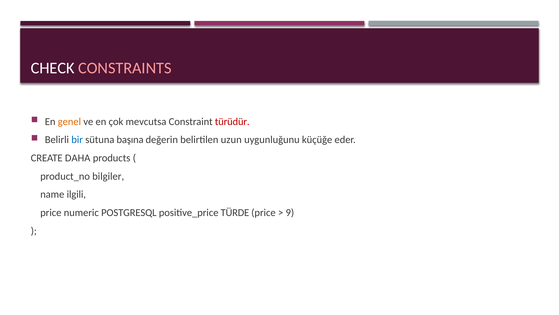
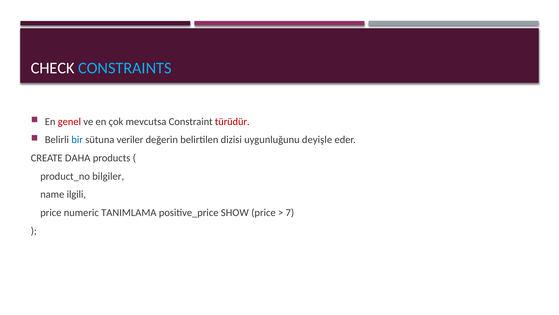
CONSTRAINTS colour: pink -> light blue (125, 68)
genel colour: orange -> red (69, 121)
başına: başına -> veriler (130, 140)
uzun: uzun -> dizisi (231, 140)
küçüğe: küçüğe -> deyişle (317, 140)
POSTGRESQL: POSTGRESQL -> TANIMLAMA (129, 212)
TÜRDE: TÜRDE -> SHOW (235, 212)
9: 9 -> 7 (290, 212)
